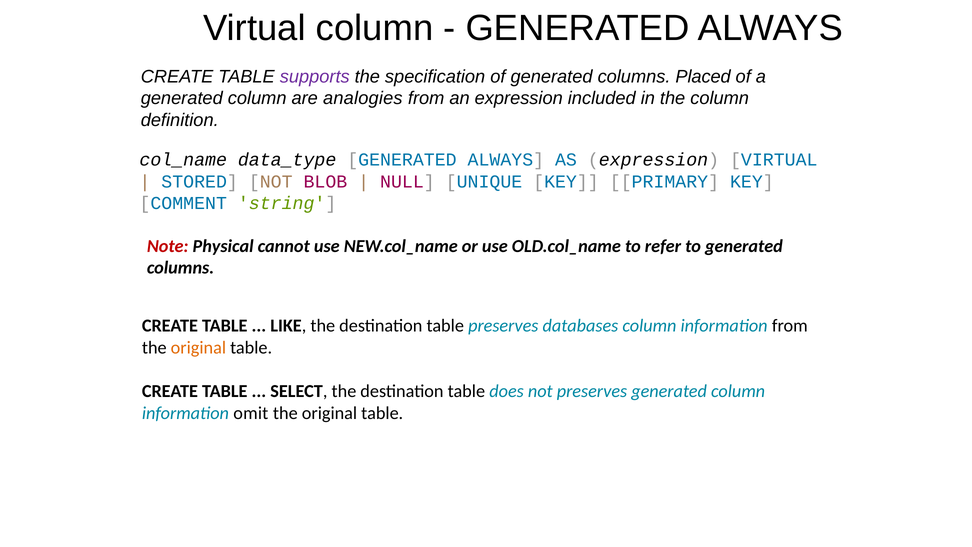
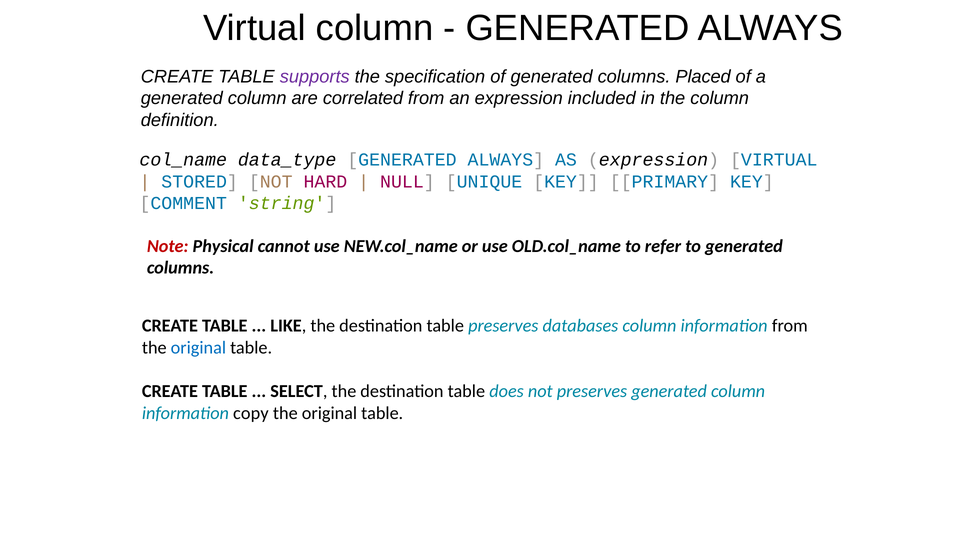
analogies: analogies -> correlated (363, 98)
BLOB: BLOB -> HARD (325, 181)
original colour: orange -> blue (198, 347)
omit: omit -> copy (251, 413)
